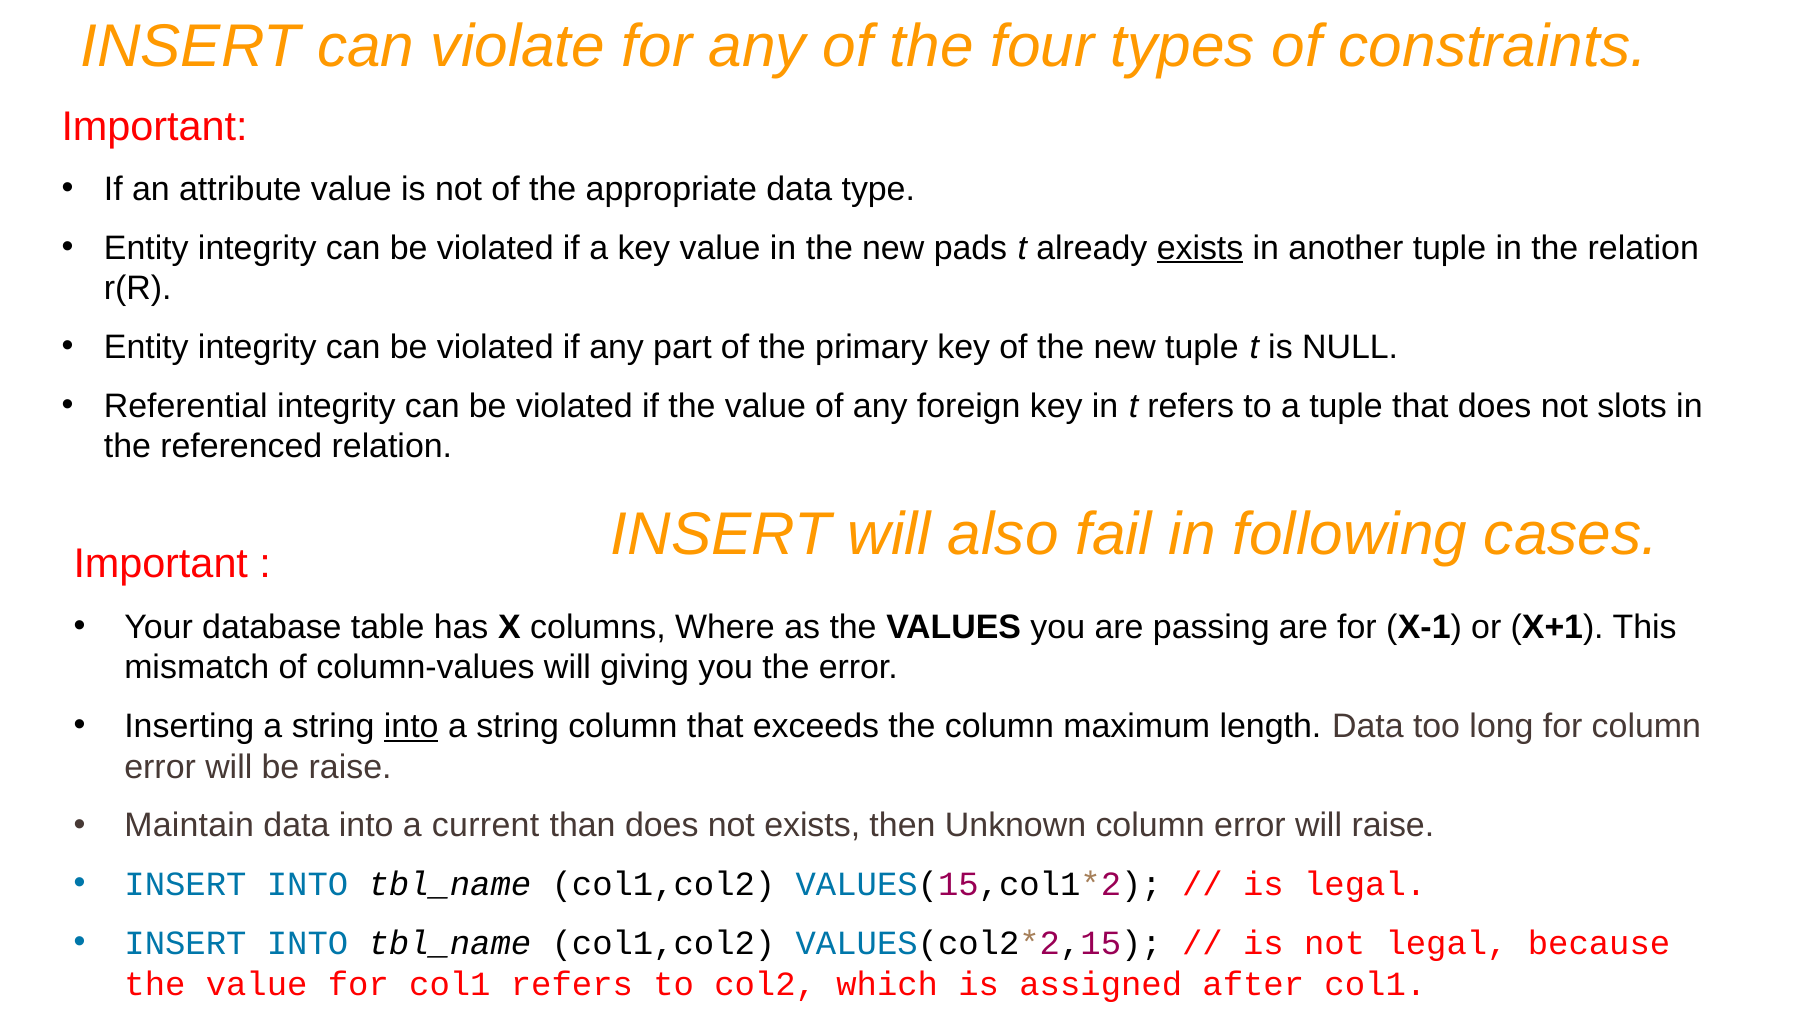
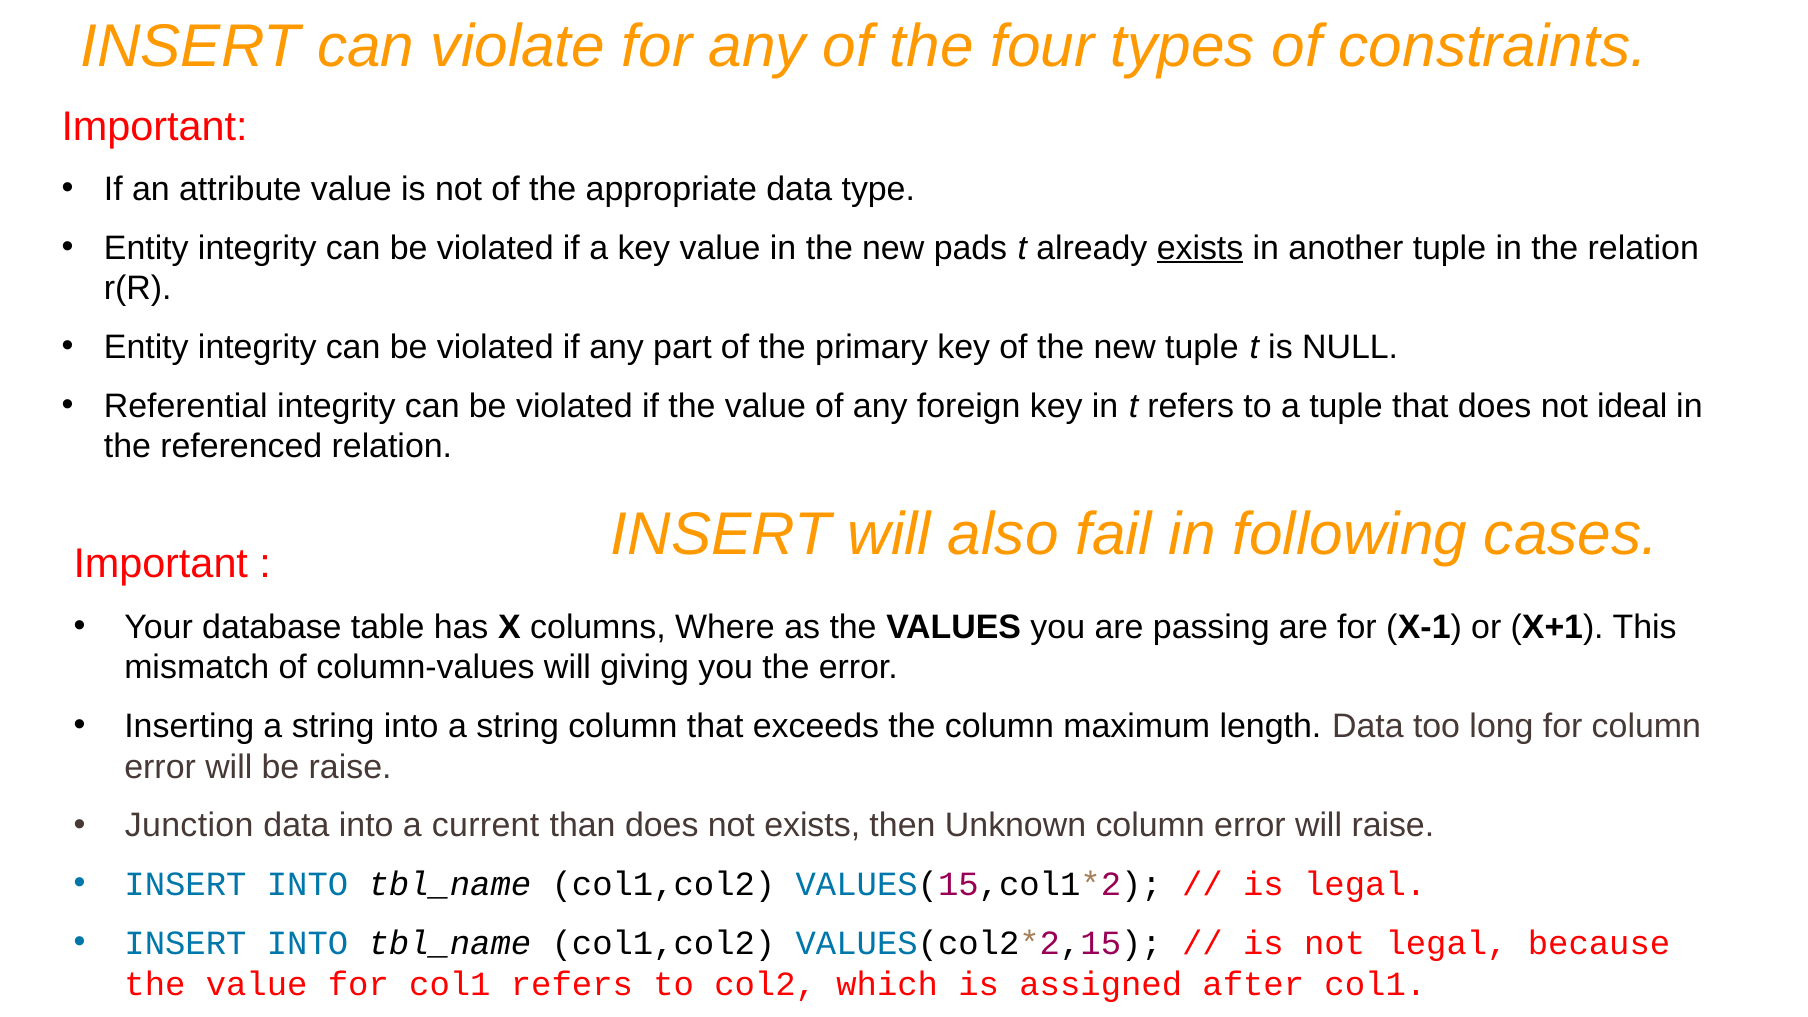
slots: slots -> ideal (1632, 406)
into underline: present -> none (411, 726)
Maintain: Maintain -> Junction (189, 826)
